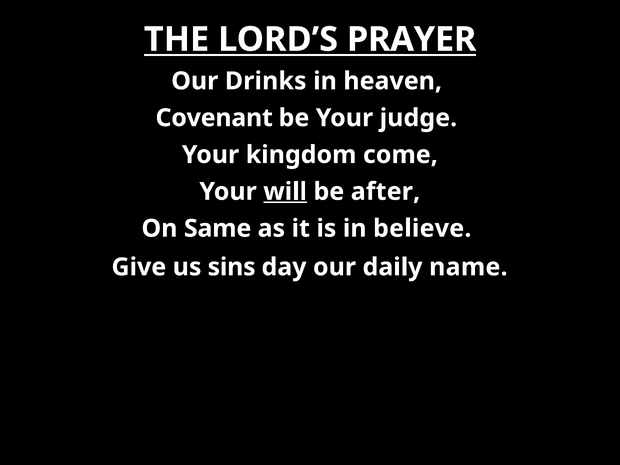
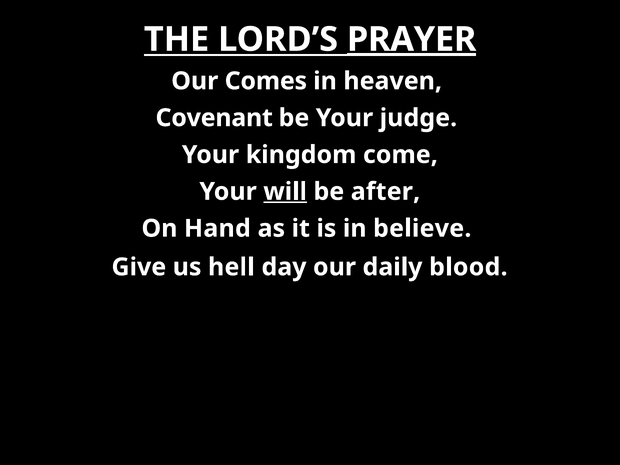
PRAYER underline: none -> present (412, 39)
Drinks: Drinks -> Comes (266, 81)
Same: Same -> Hand (217, 228)
sins: sins -> hell (231, 267)
name: name -> blood (468, 267)
